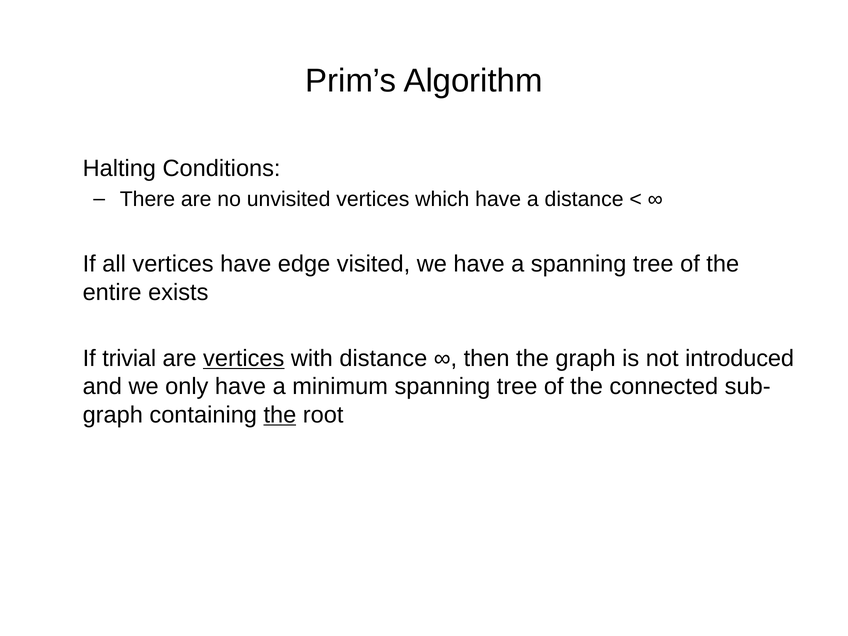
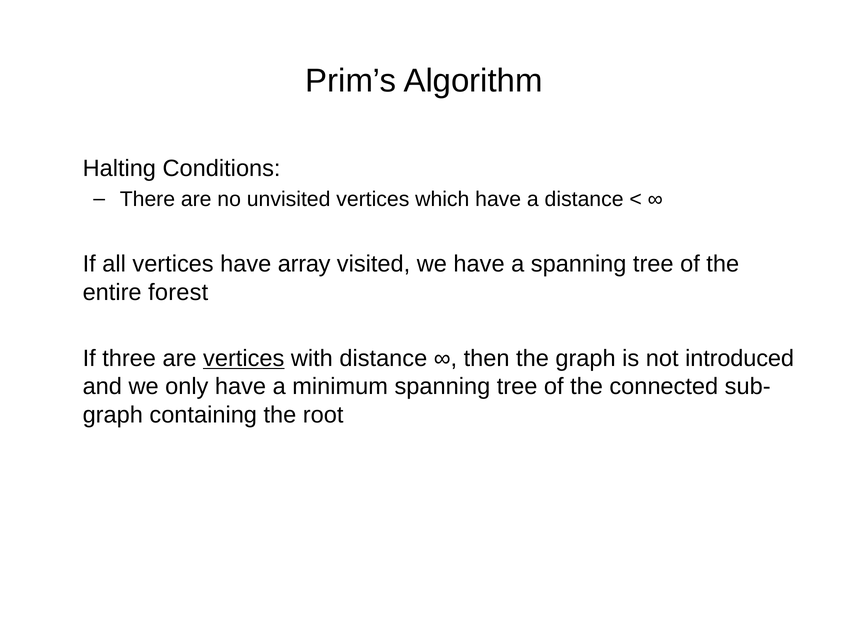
edge: edge -> array (304, 264)
exists: exists -> forest (178, 292)
trivial: trivial -> three (129, 358)
the underline: present -> none (280, 415)
